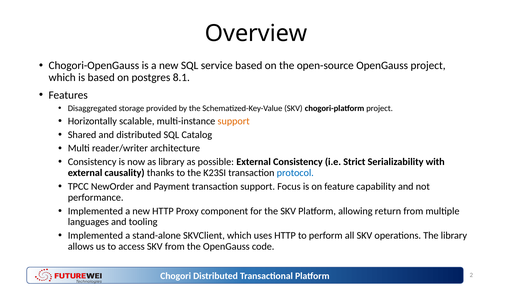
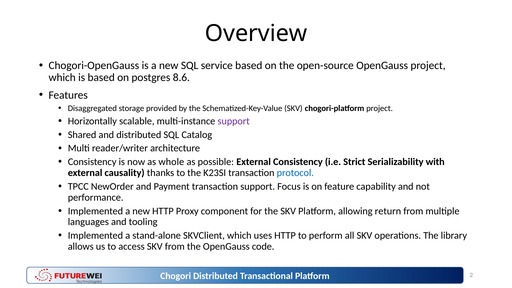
8.1: 8.1 -> 8.6 (181, 78)
support colour: orange -> purple (234, 121)
as library: library -> whole (171, 162)
